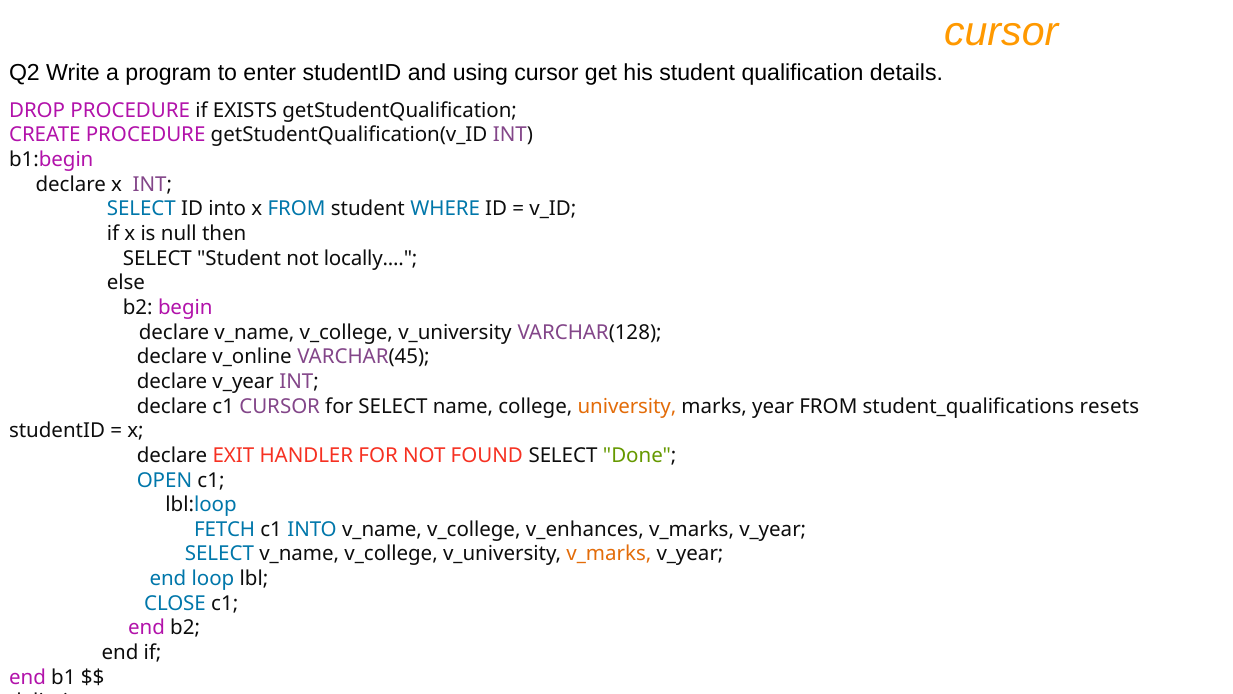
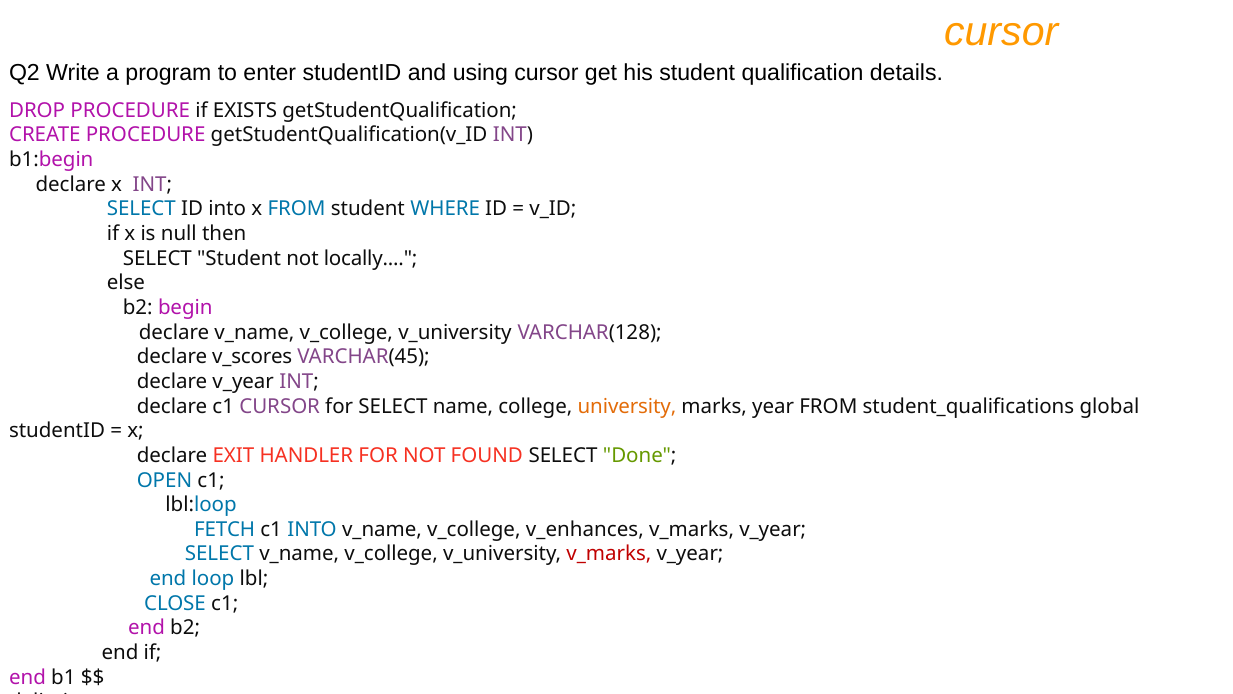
v_online: v_online -> v_scores (252, 357)
resets: resets -> global (1109, 406)
v_marks colour: orange -> red (609, 554)
